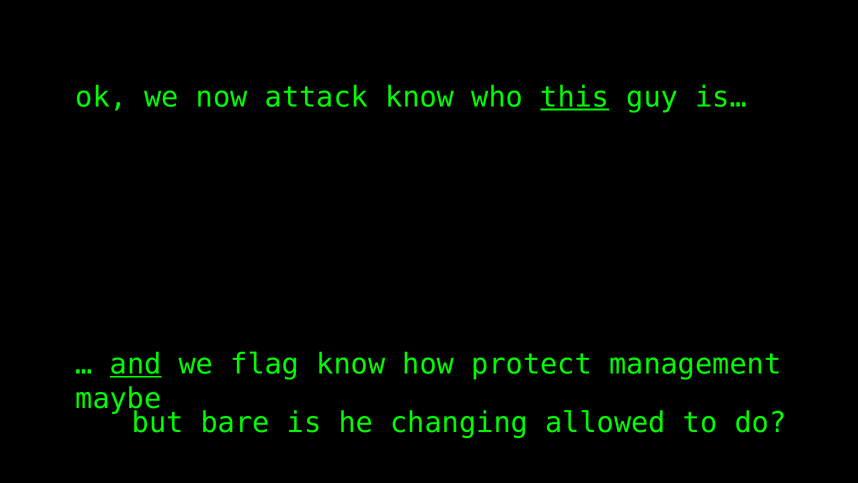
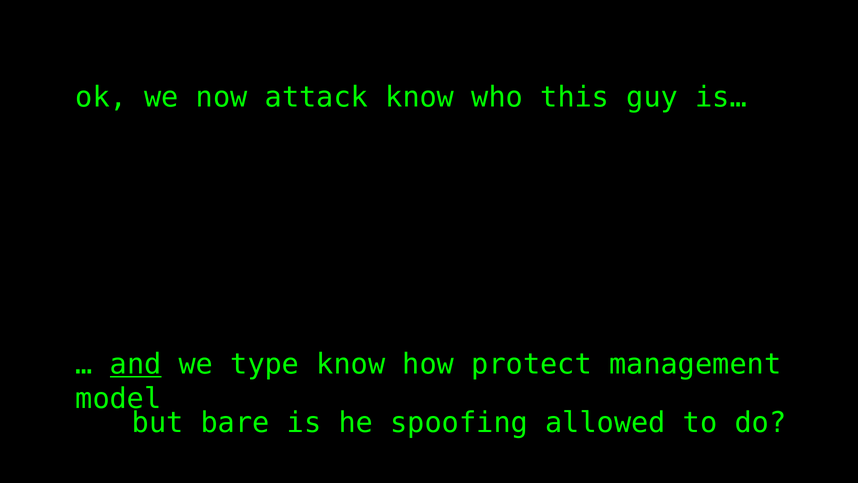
this underline: present -> none (575, 97)
flag: flag -> type (265, 364)
maybe: maybe -> model (118, 399)
changing: changing -> spoofing (459, 423)
